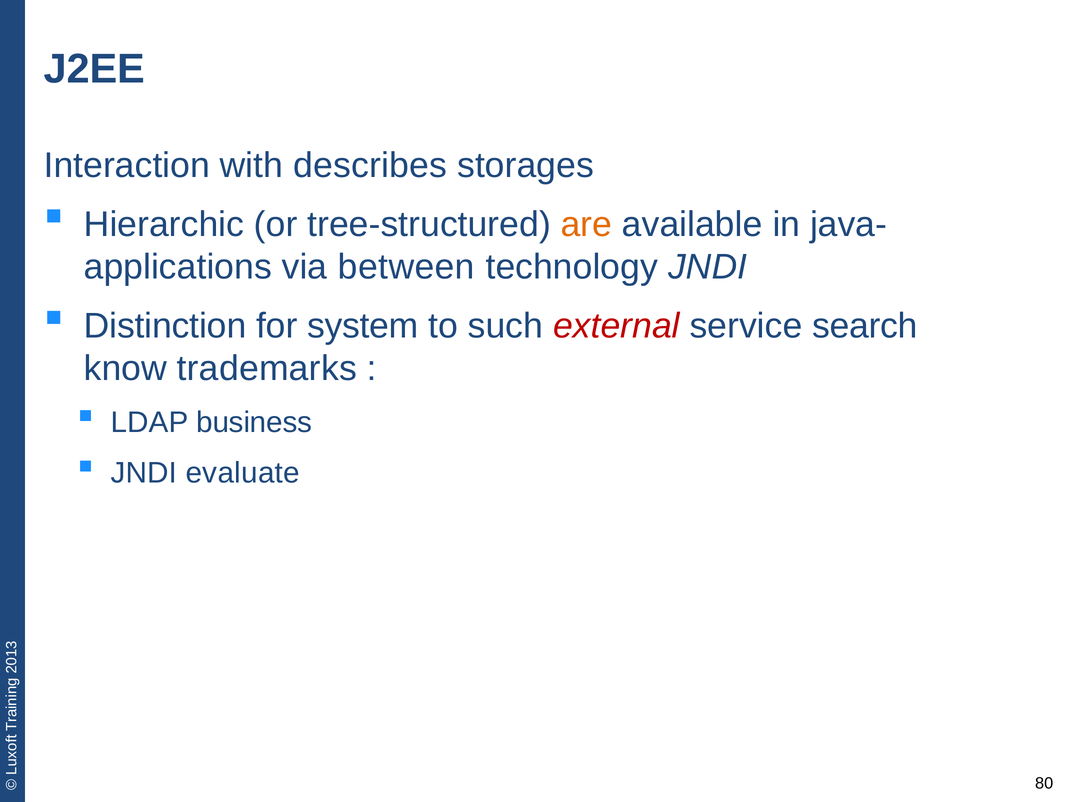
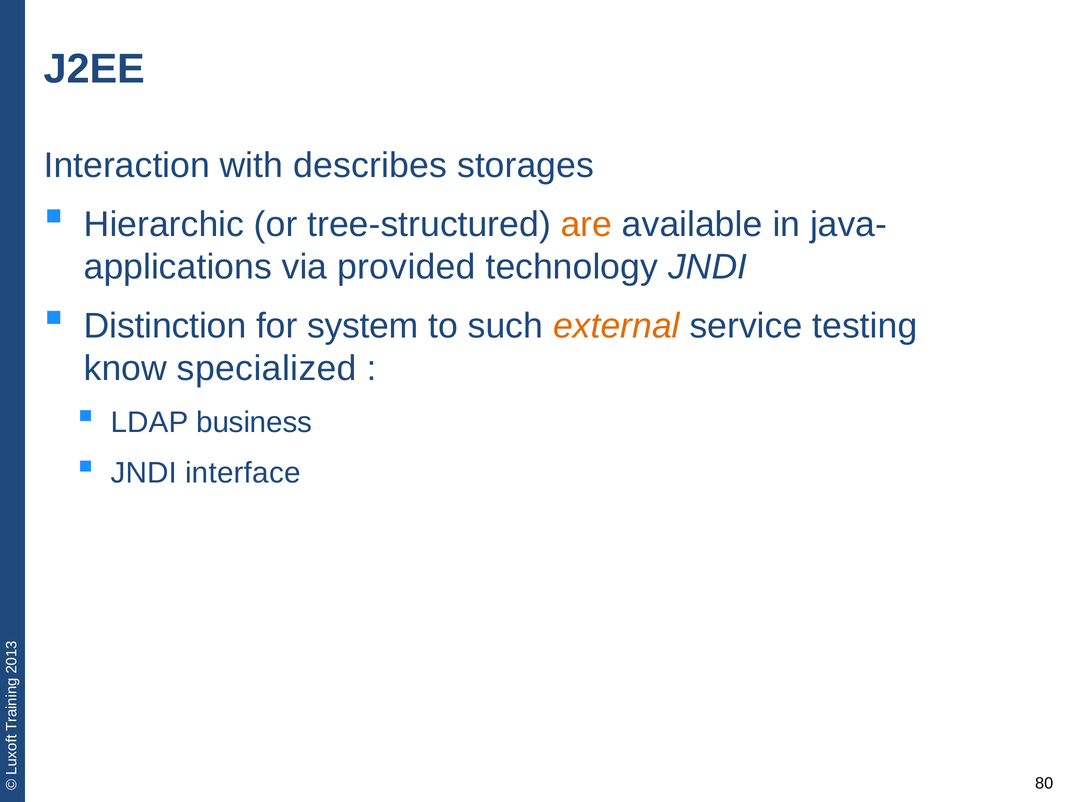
between: between -> provided (406, 267)
external colour: red -> orange (617, 326)
search: search -> testing (865, 326)
trademarks: trademarks -> specialized (267, 369)
evaluate: evaluate -> interface (243, 473)
